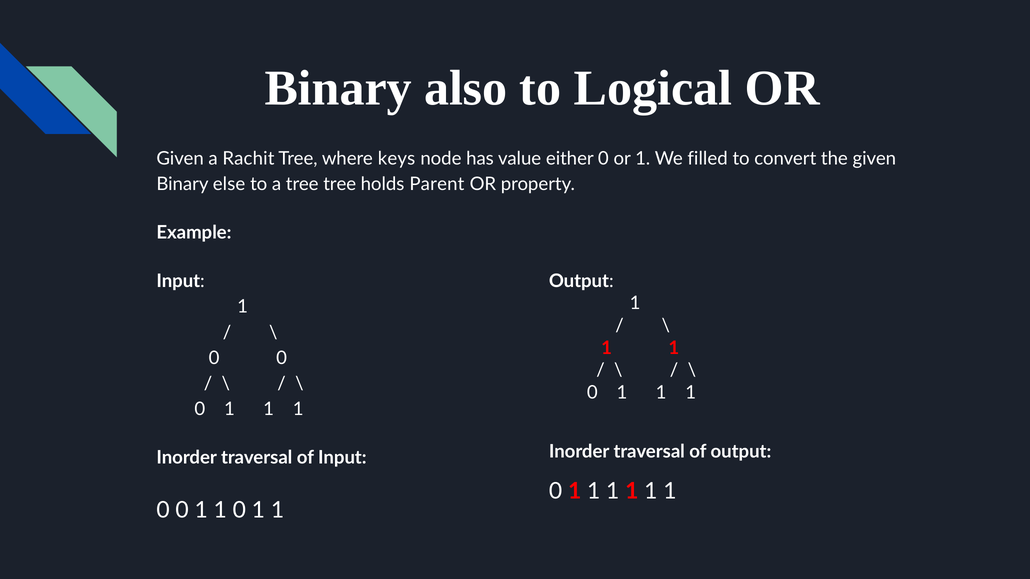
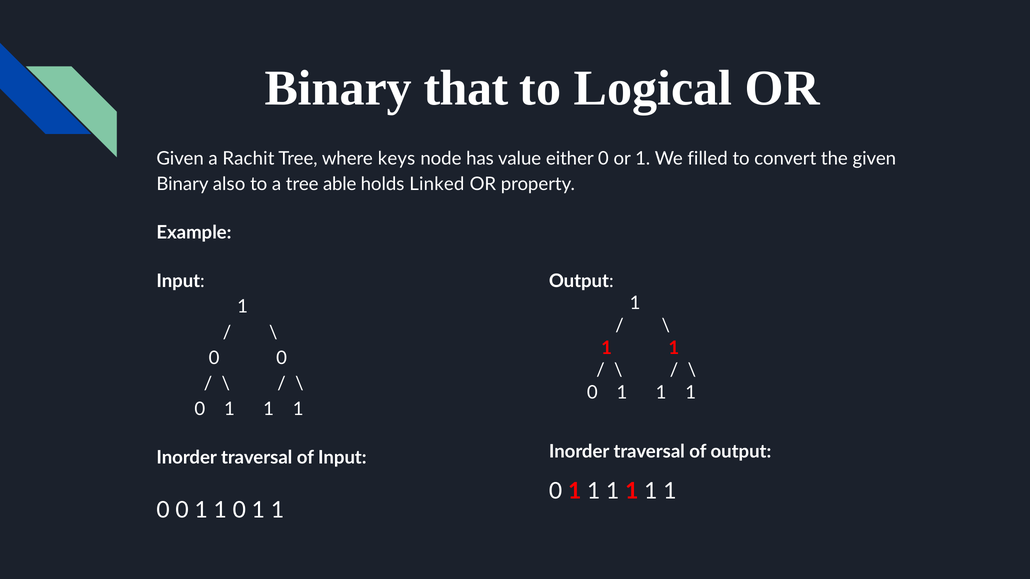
also: also -> that (466, 88)
else: else -> also (229, 184)
tree tree: tree -> able (340, 184)
Parent: Parent -> Linked (437, 184)
